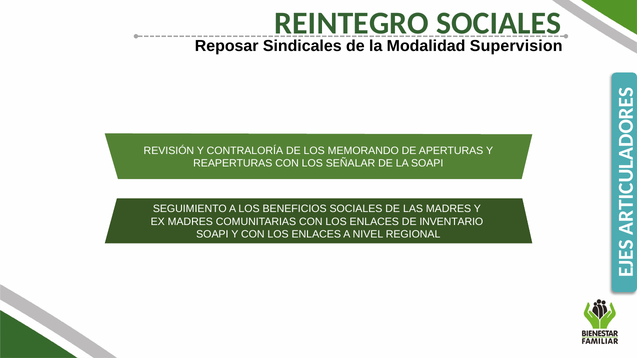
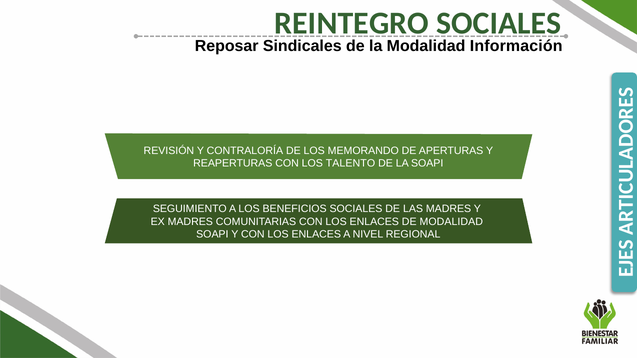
Supervision: Supervision -> Información (516, 46)
SEÑALAR: SEÑALAR -> TALENTO (350, 163)
DE INVENTARIO: INVENTARIO -> MODALIDAD (451, 222)
